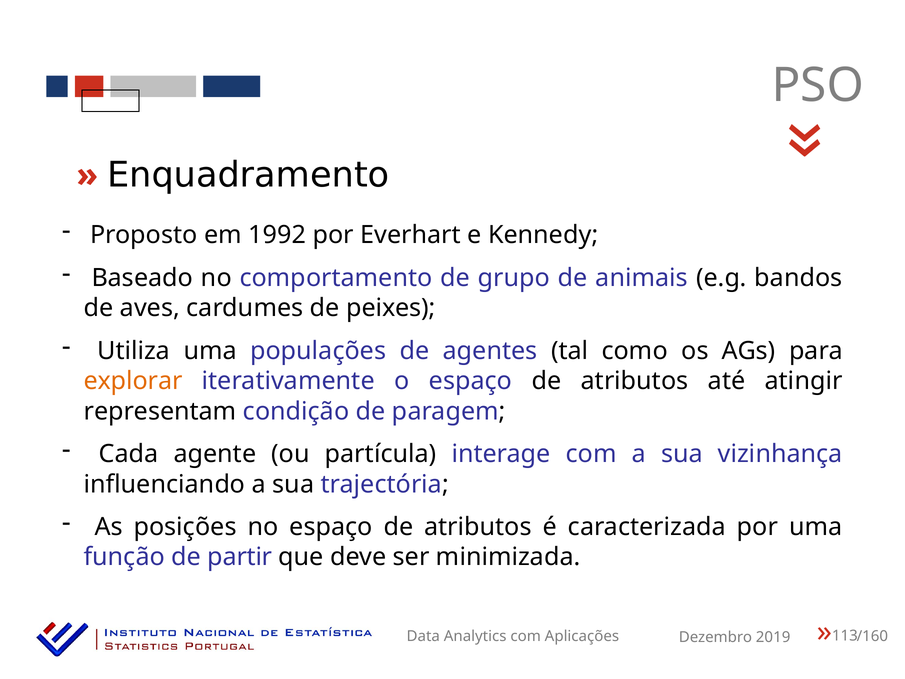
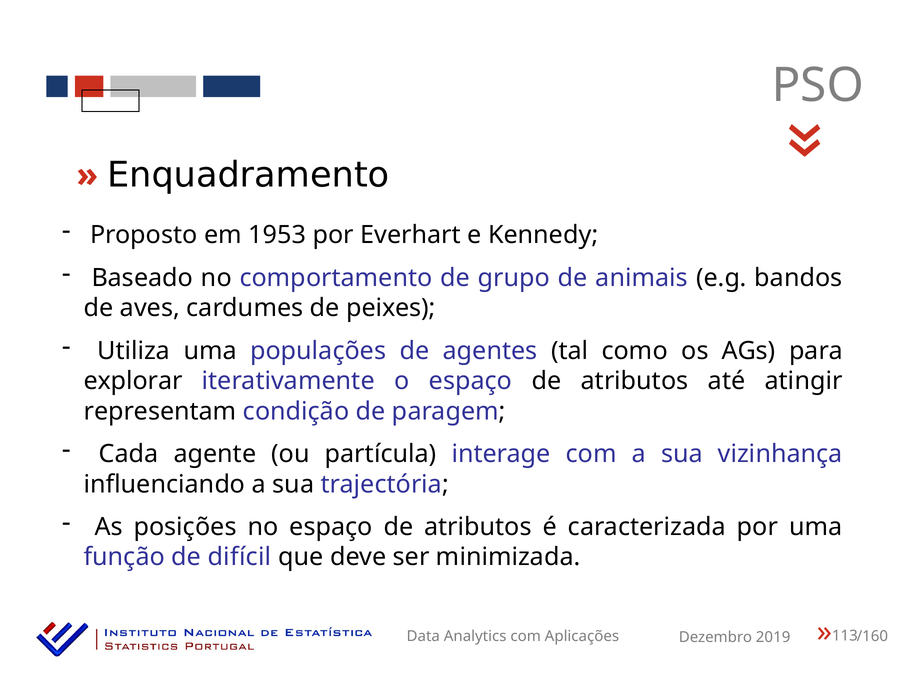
1992: 1992 -> 1953 (277, 235)
explorar colour: orange -> black (133, 381)
partir: partir -> difícil (240, 557)
